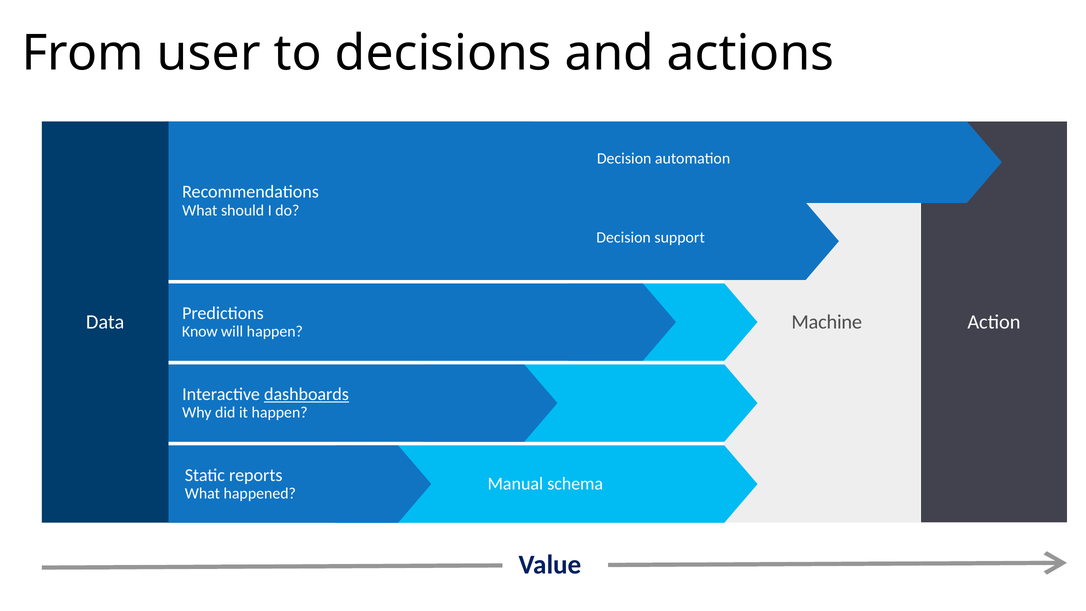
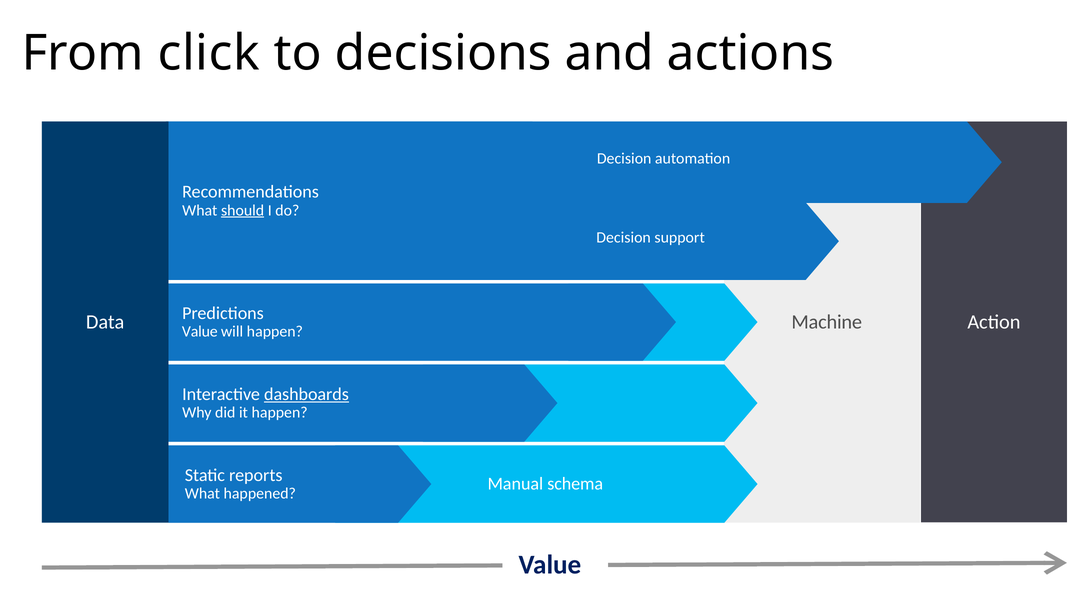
user: user -> click (209, 53)
should underline: none -> present (243, 210)
Know: Know -> Value (200, 332)
